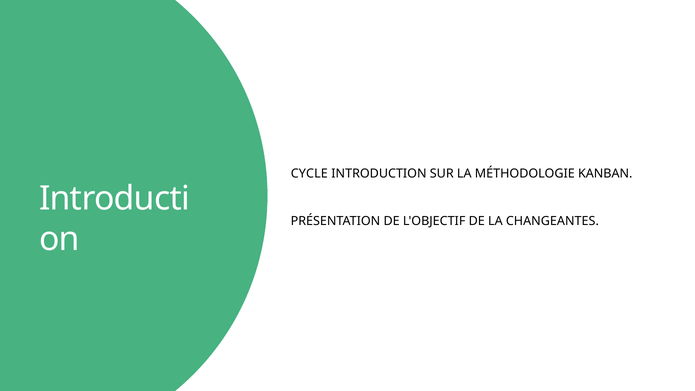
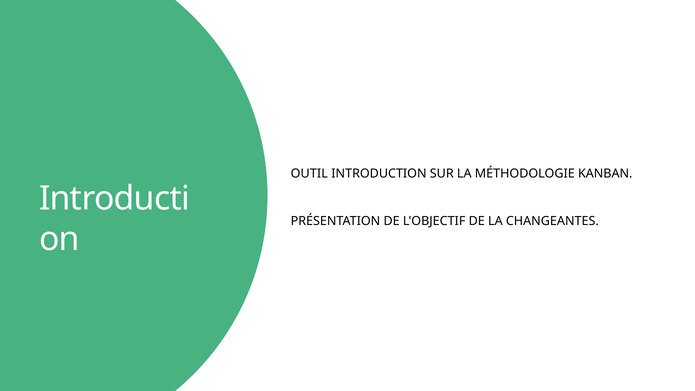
CYCLE: CYCLE -> OUTIL (309, 173)
